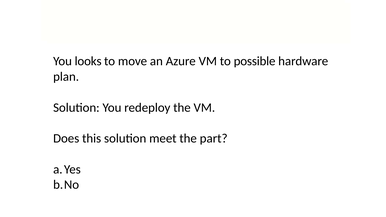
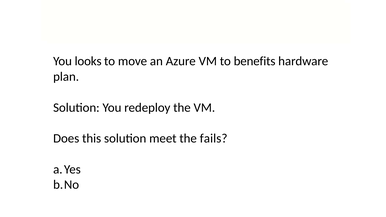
possible: possible -> benefits (255, 61)
part: part -> fails (214, 138)
